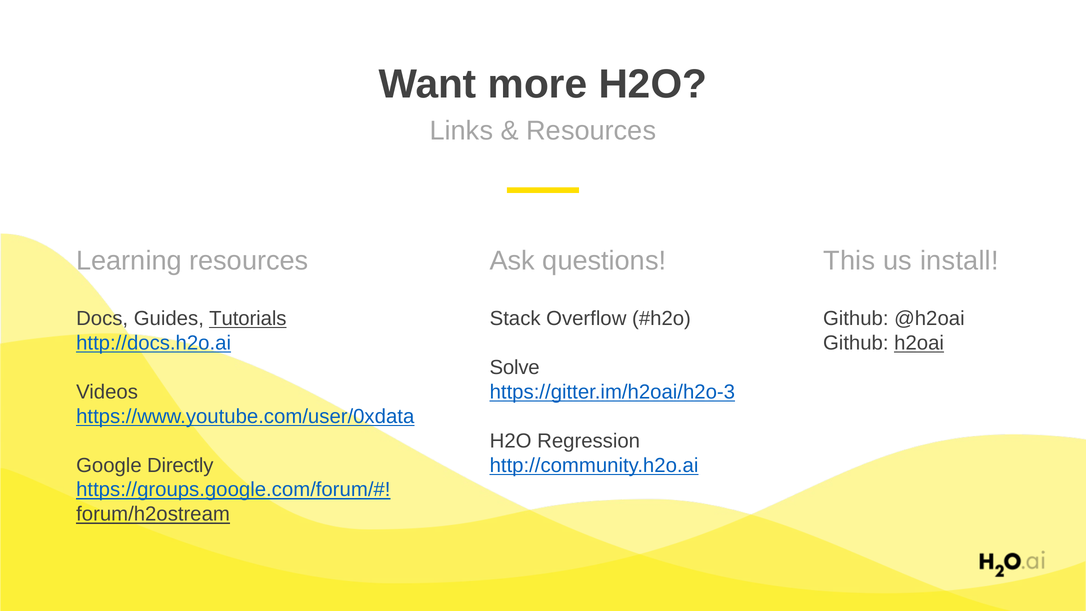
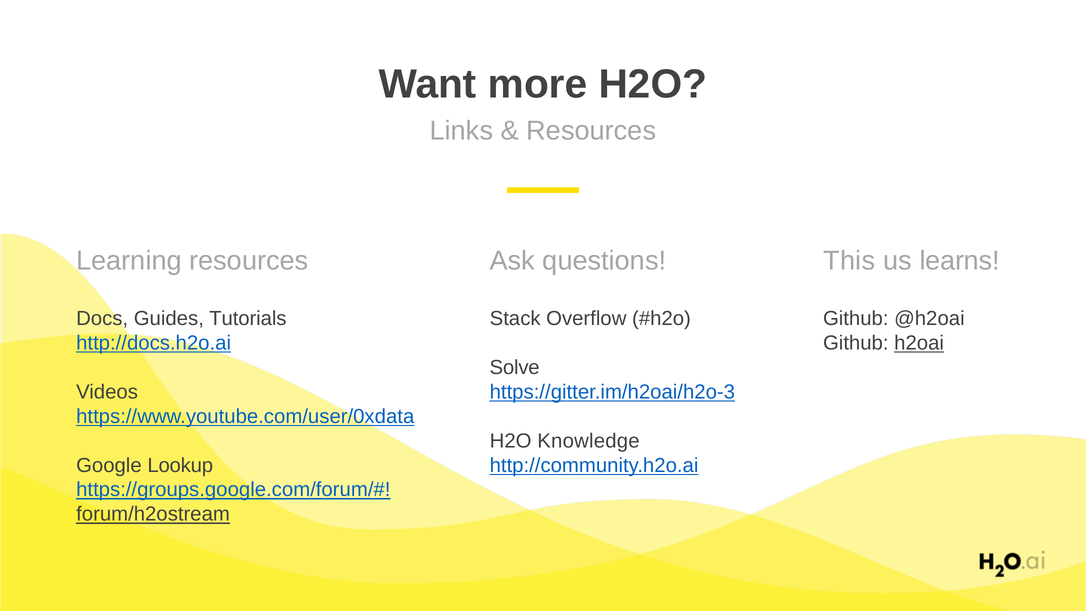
install: install -> learns (960, 261)
Tutorials underline: present -> none (248, 319)
Regression: Regression -> Knowledge (589, 441)
Directly: Directly -> Lookup (180, 465)
